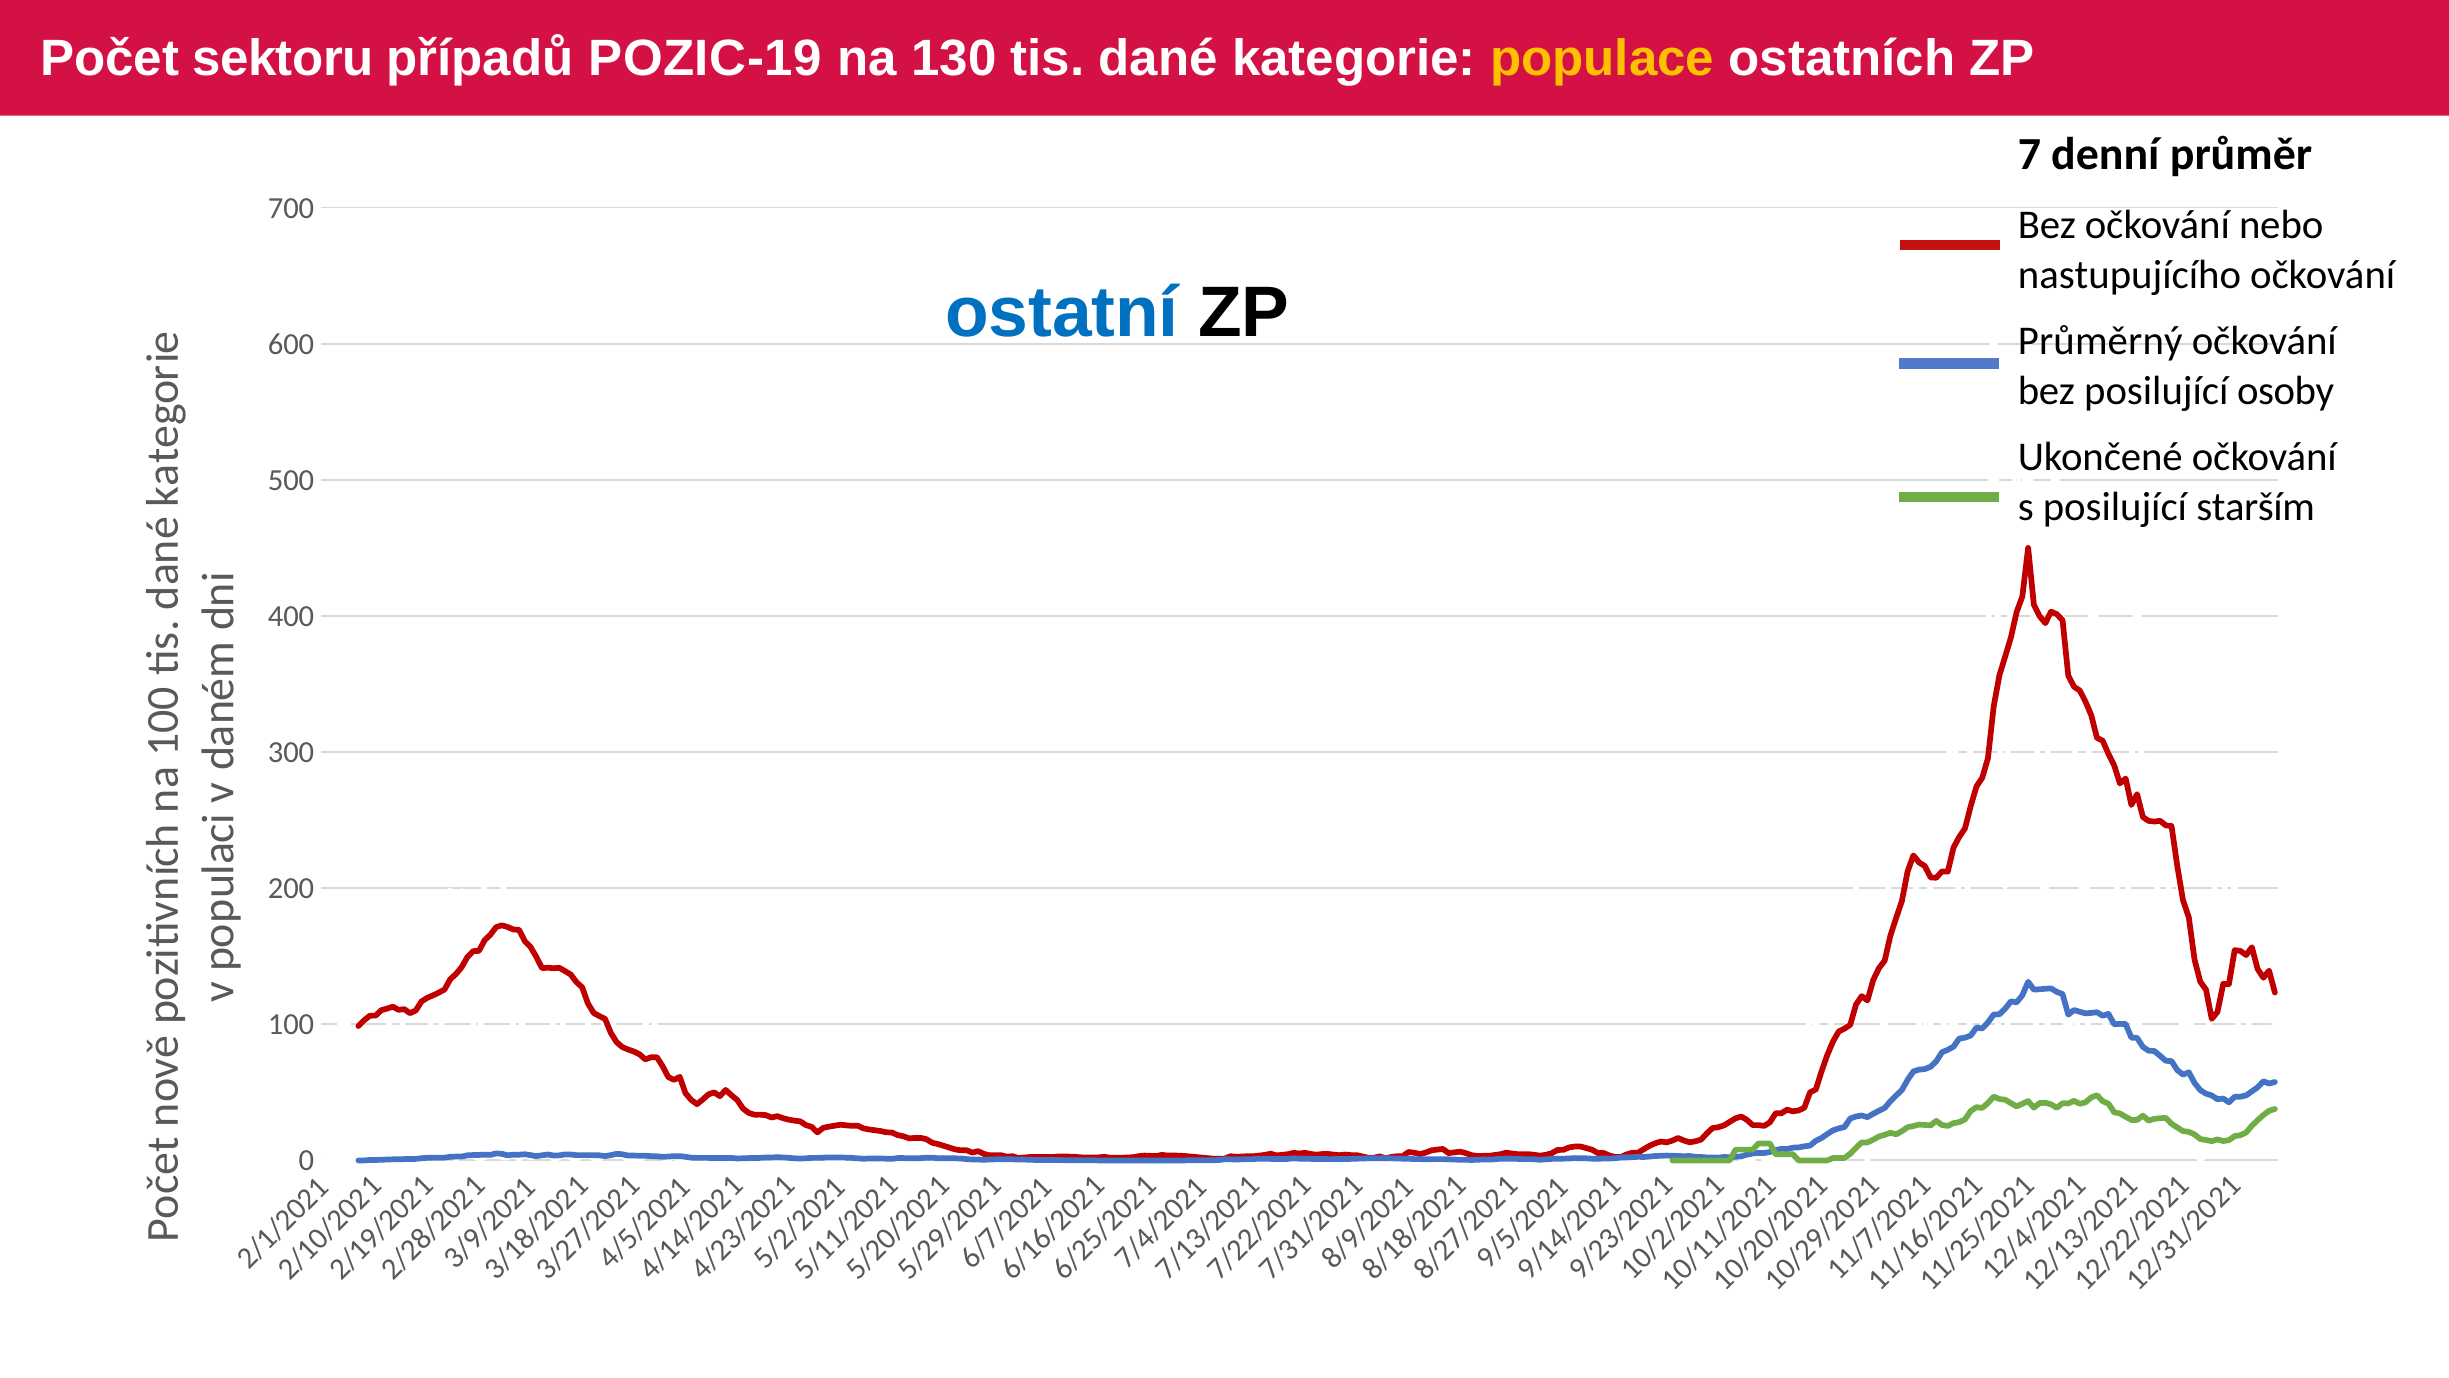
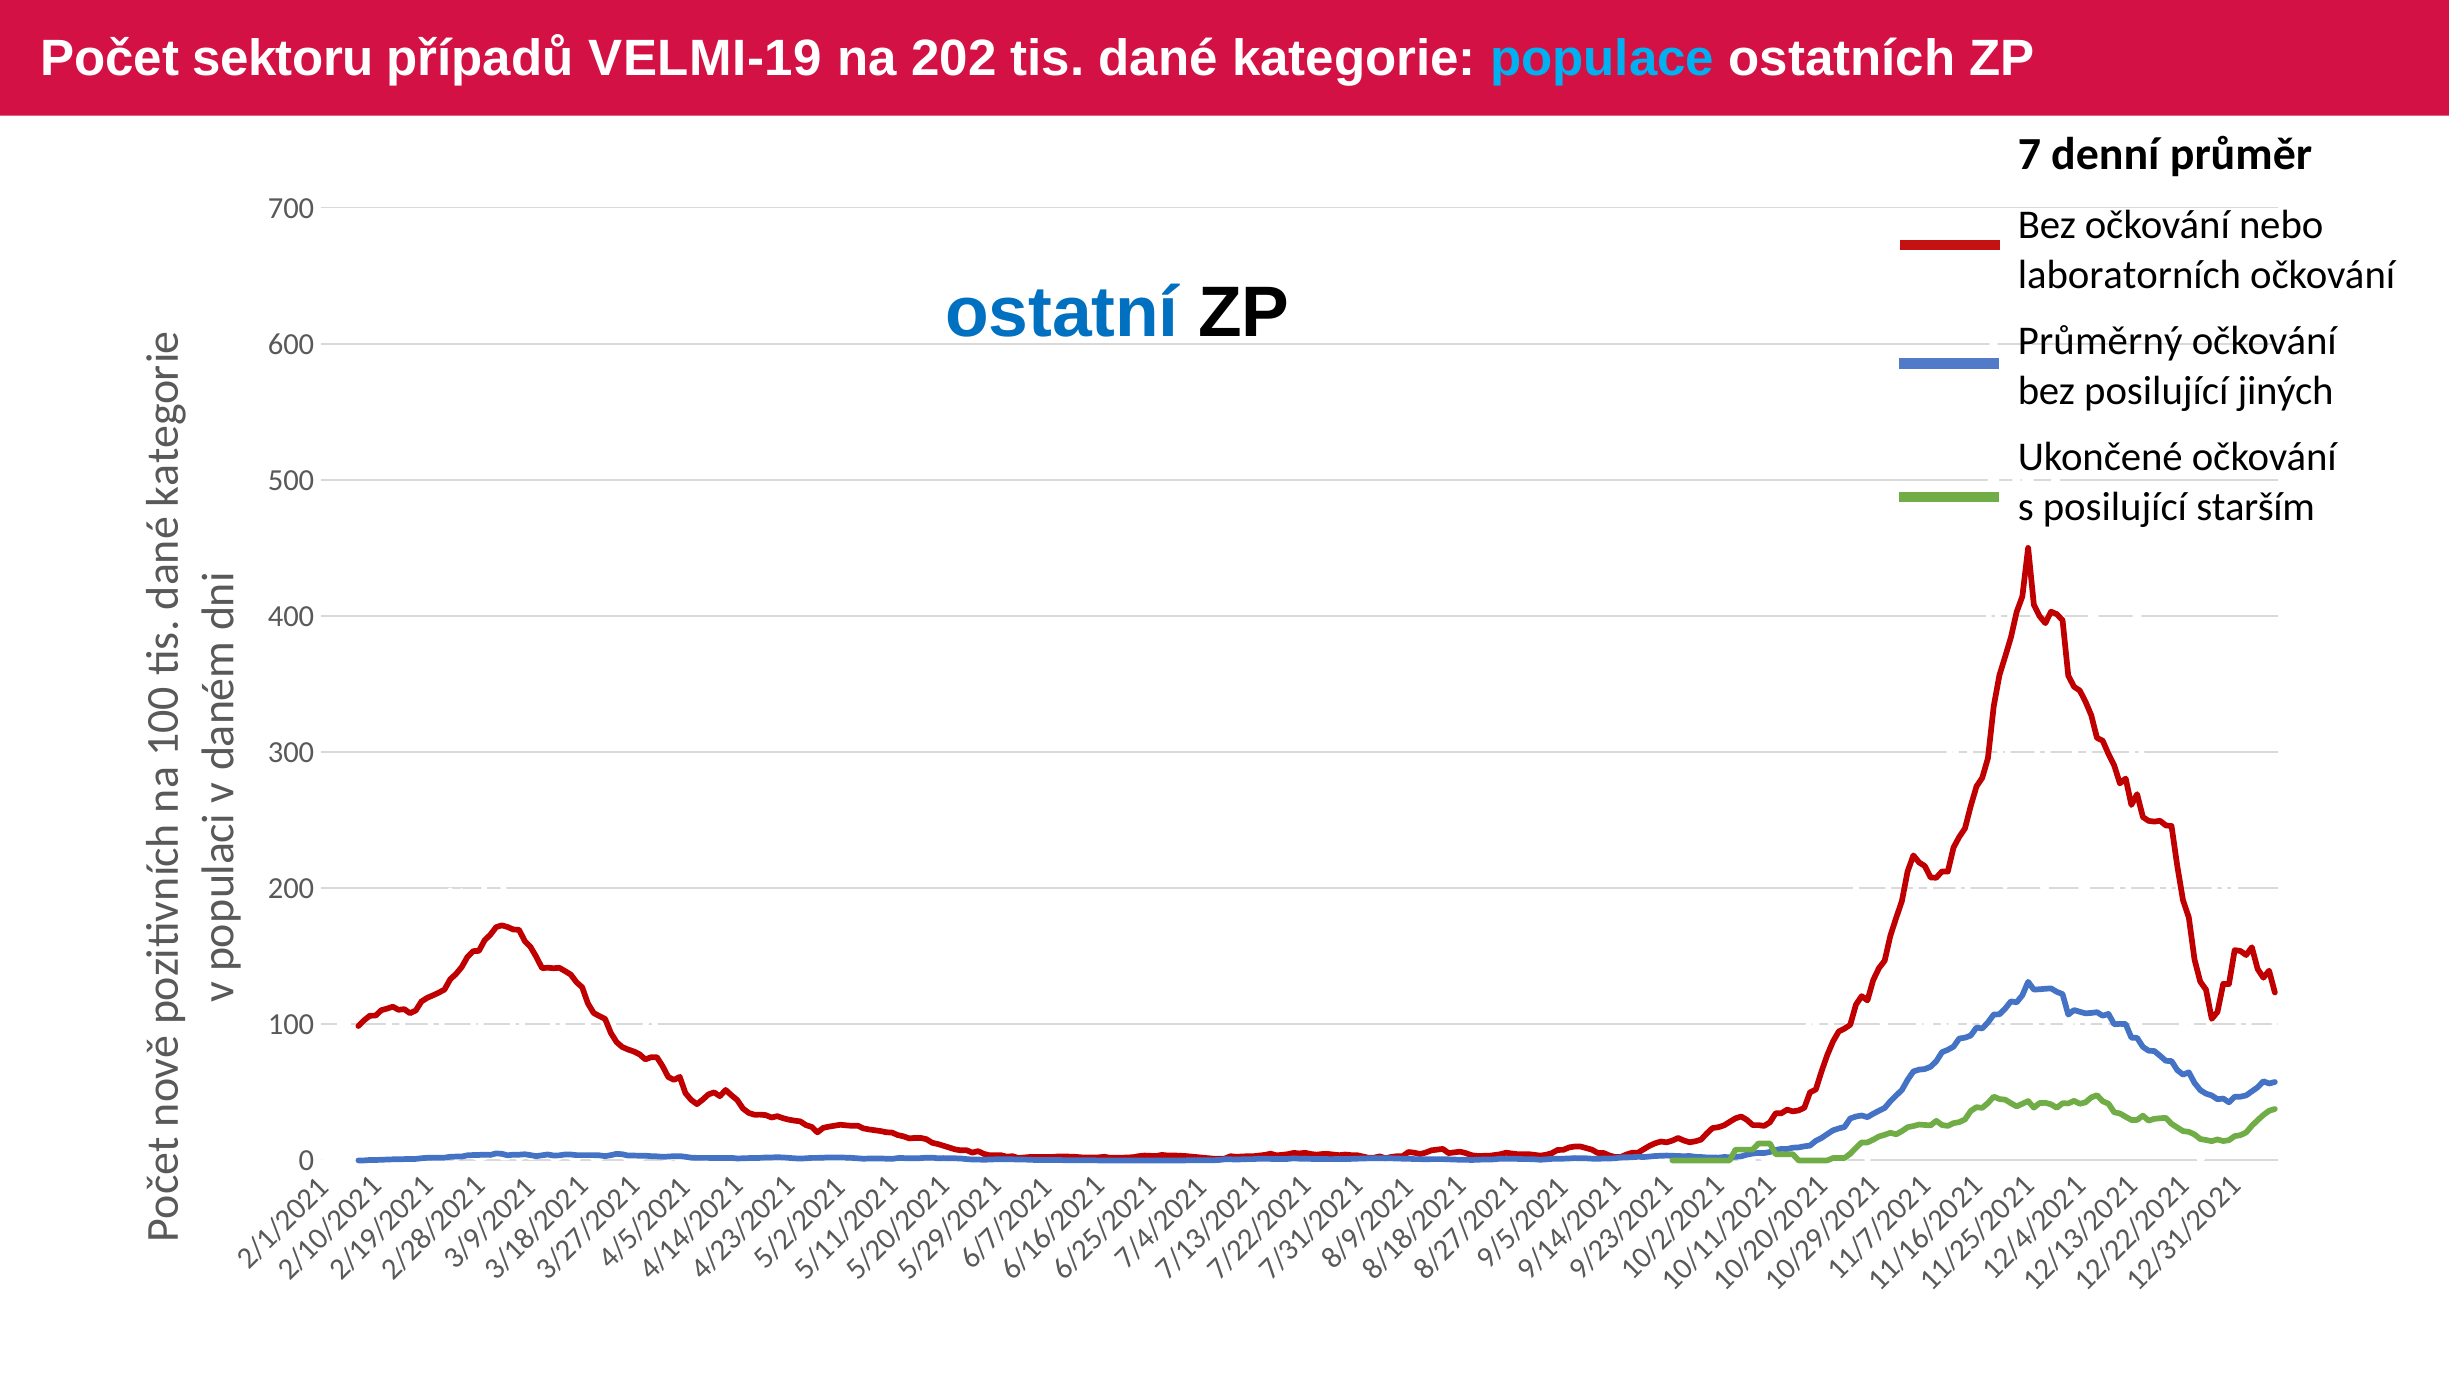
POZIC-19: POZIC-19 -> VELMI-19 (705, 58)
130: 130 -> 202 (954, 58)
populace colour: yellow -> light blue (1602, 58)
nastupujícího: nastupujícího -> laboratorních (2130, 274)
osoby: osoby -> jiných (2286, 391)
